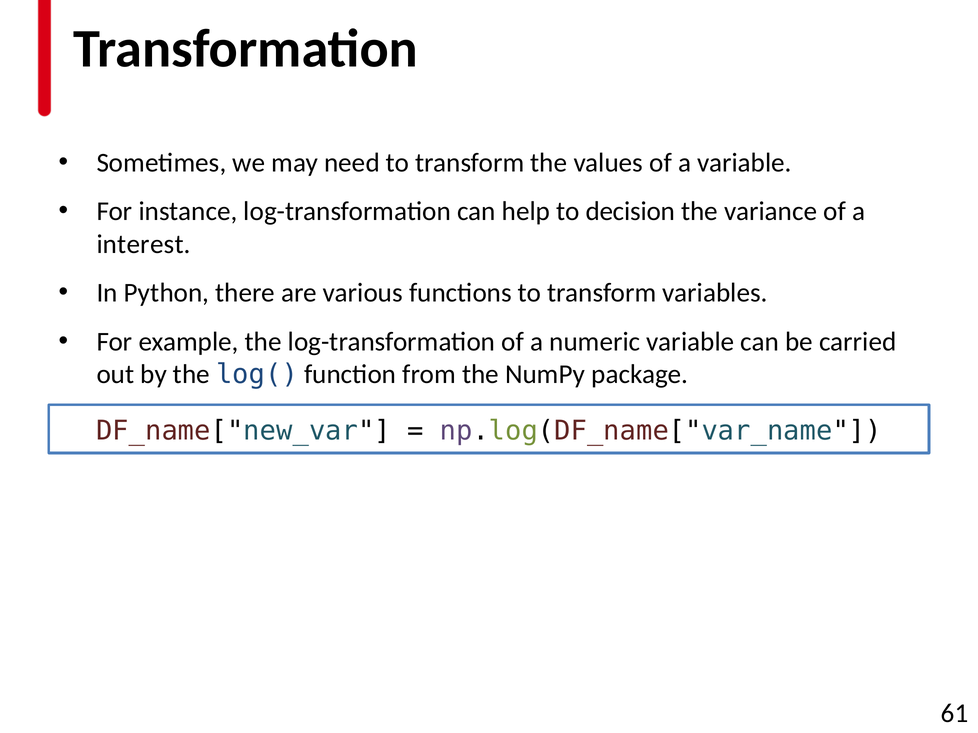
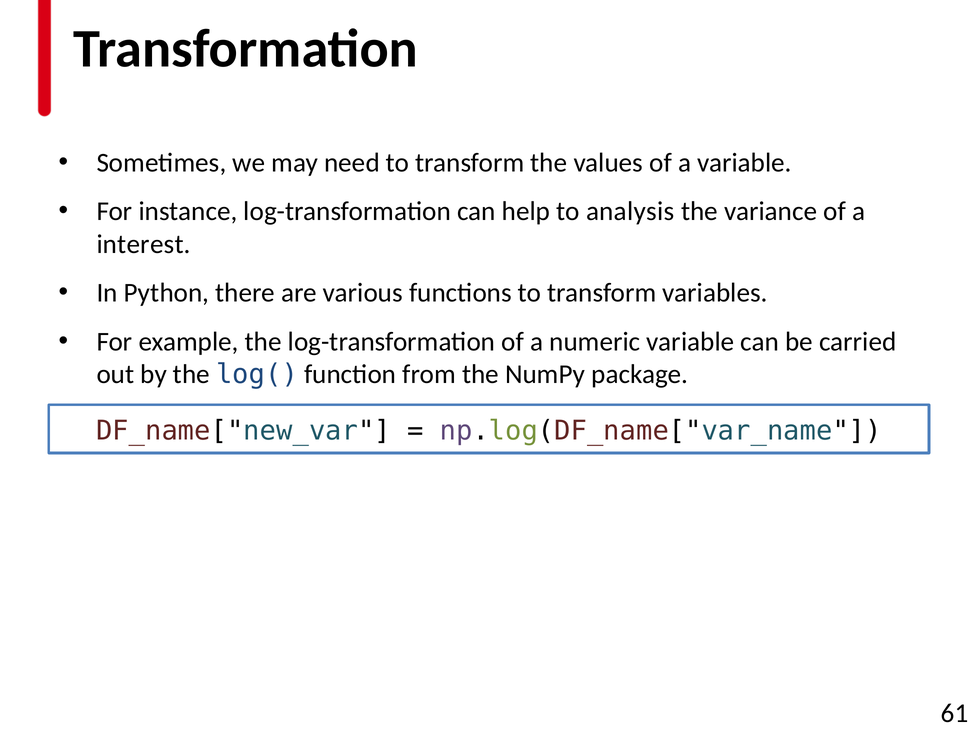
decision: decision -> analysis (630, 212)
